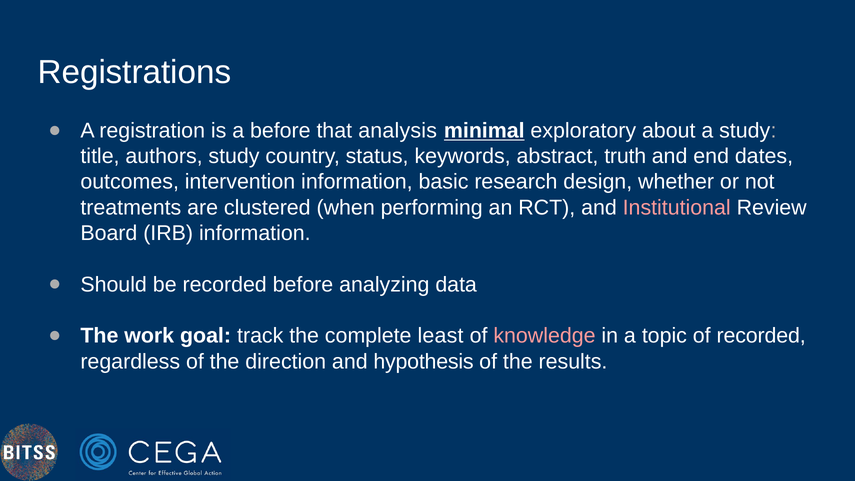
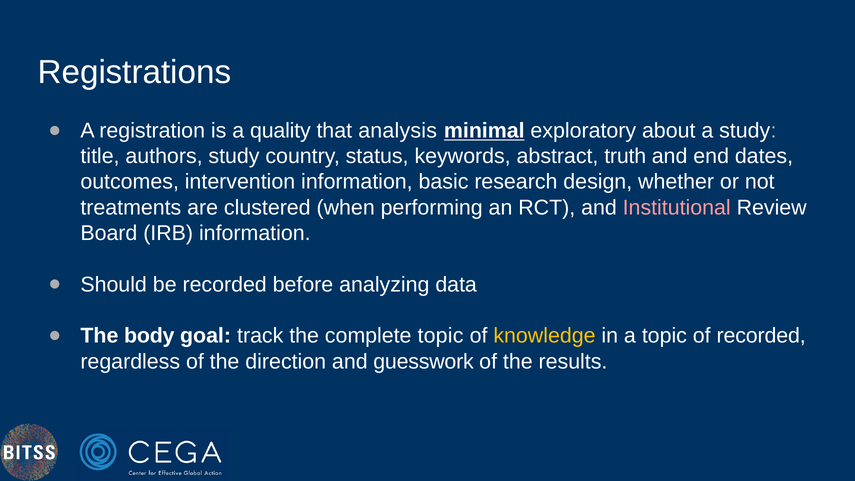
a before: before -> quality (280, 131)
work: work -> body (149, 336)
complete least: least -> topic (440, 336)
knowledge colour: pink -> yellow (545, 336)
hypothesis: hypothesis -> guesswork (424, 361)
